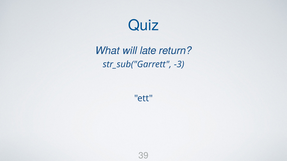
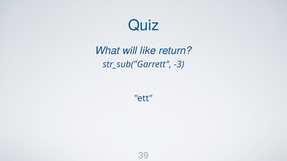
late: late -> like (148, 51)
